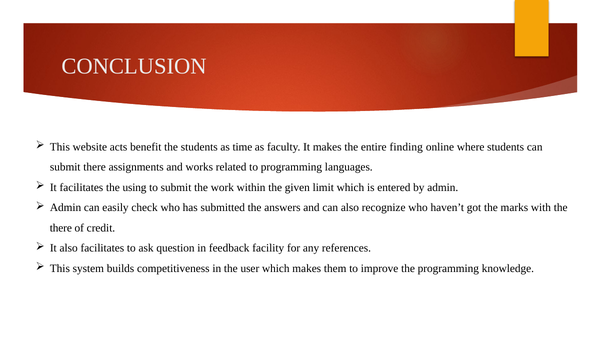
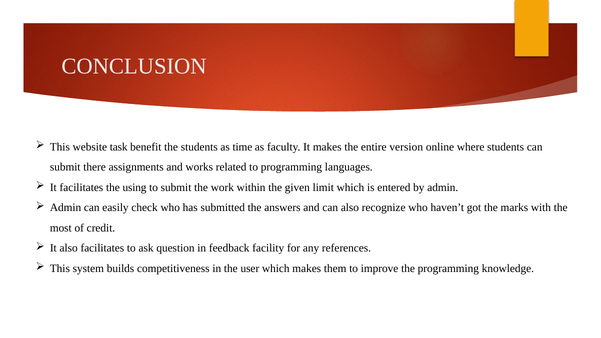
acts: acts -> task (119, 147)
finding: finding -> version (406, 147)
there: there -> most (61, 228)
